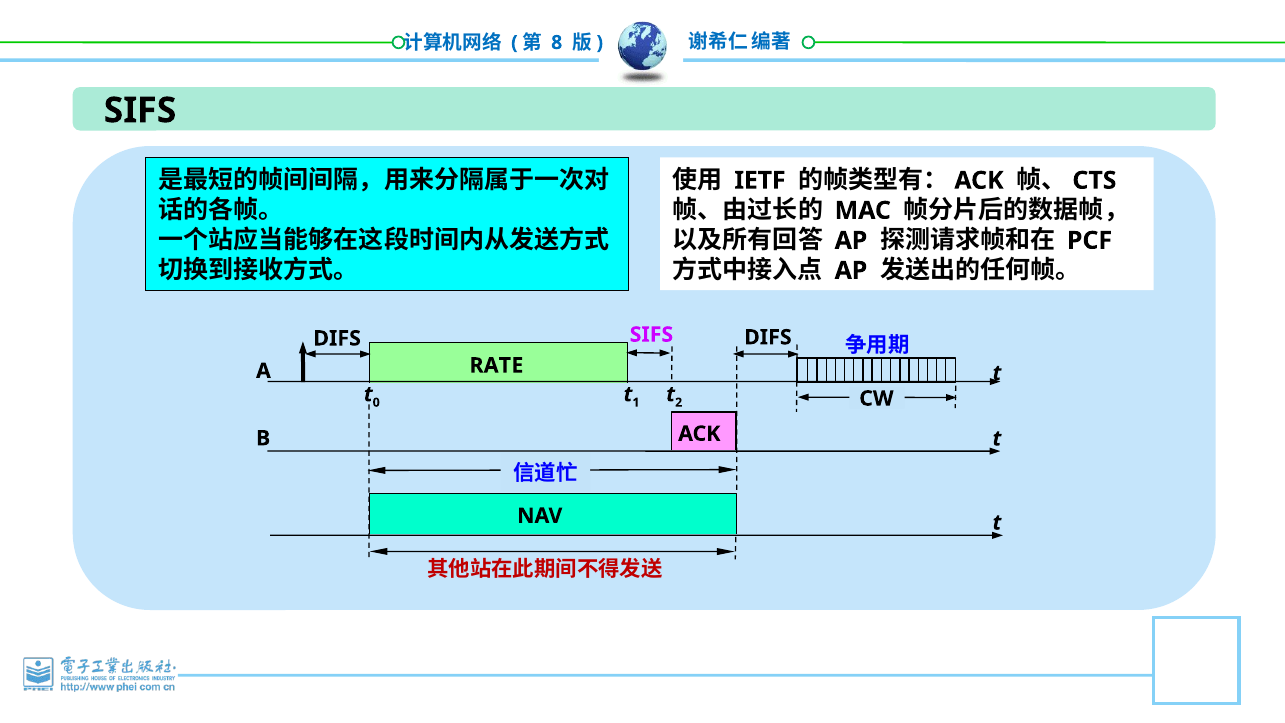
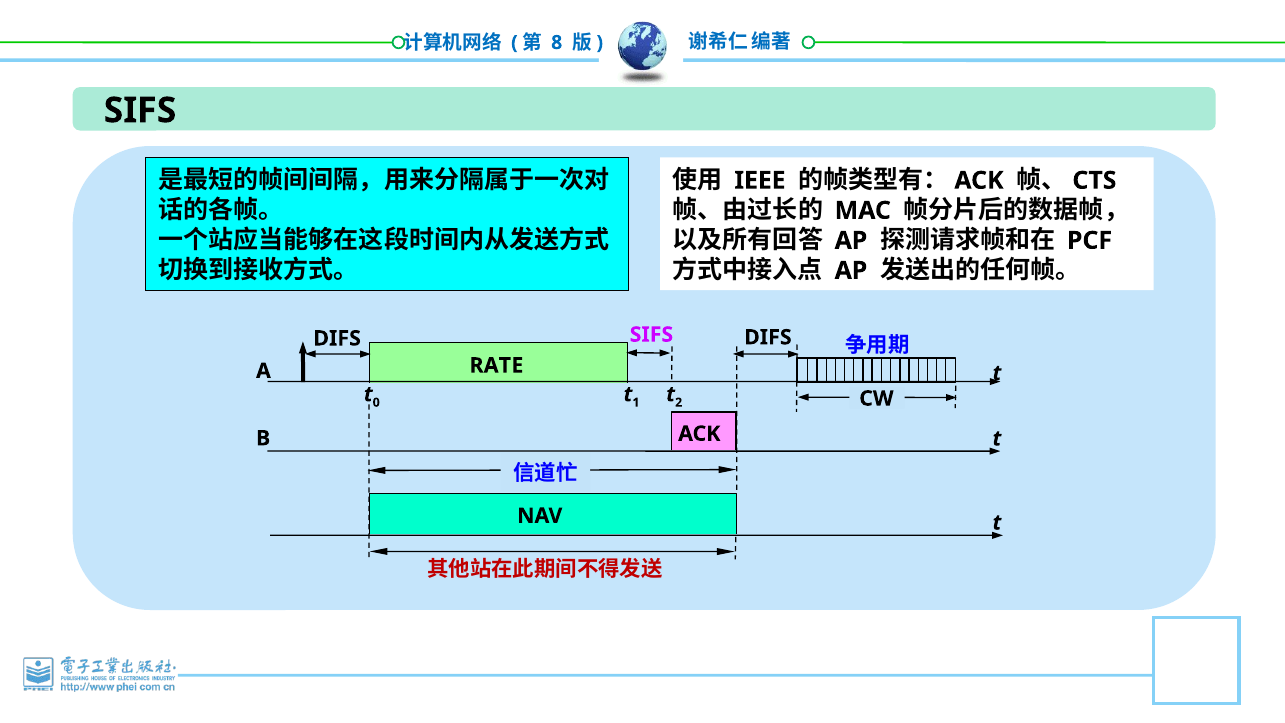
IETF: IETF -> IEEE (760, 180)
